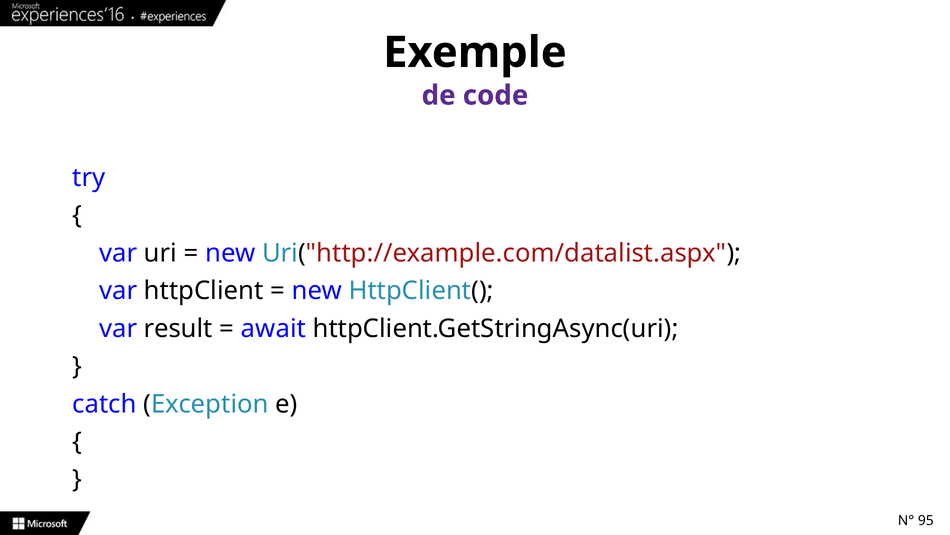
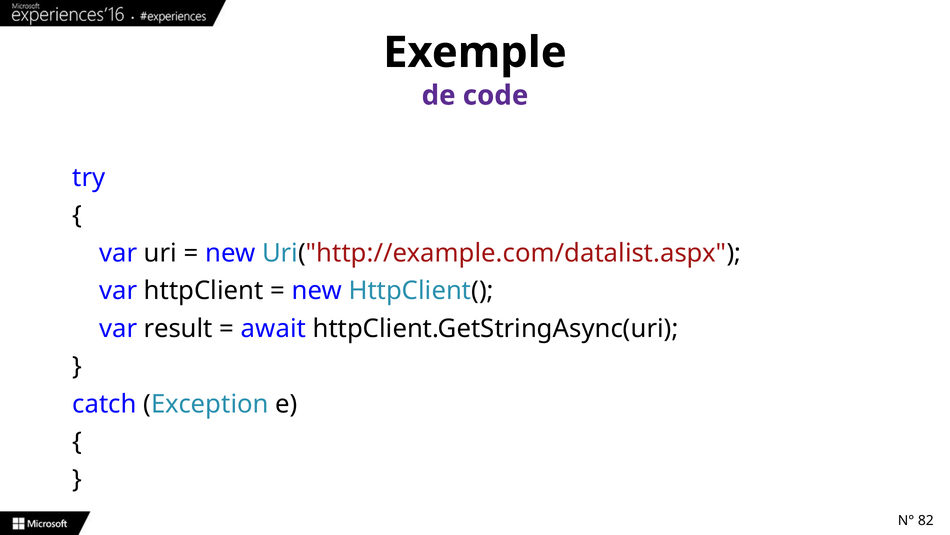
95: 95 -> 82 (926, 520)
